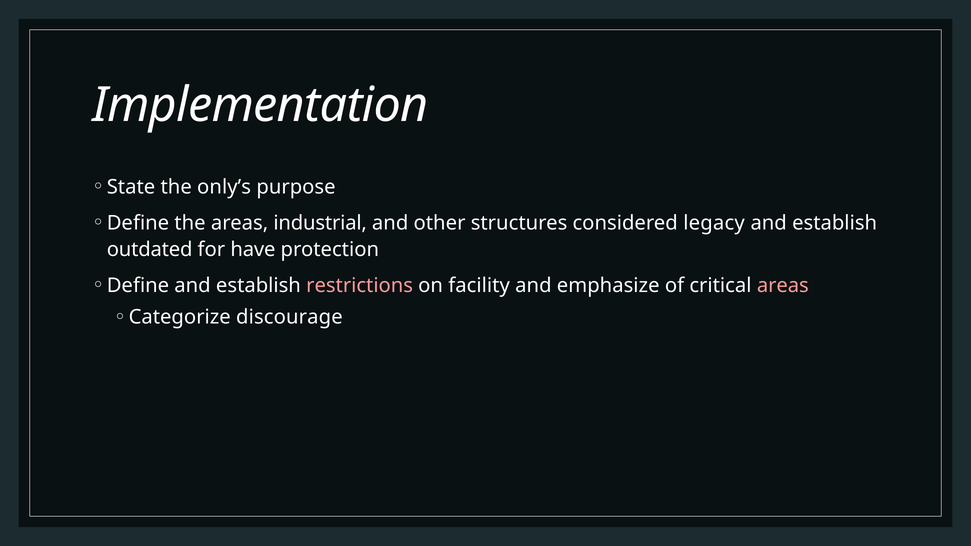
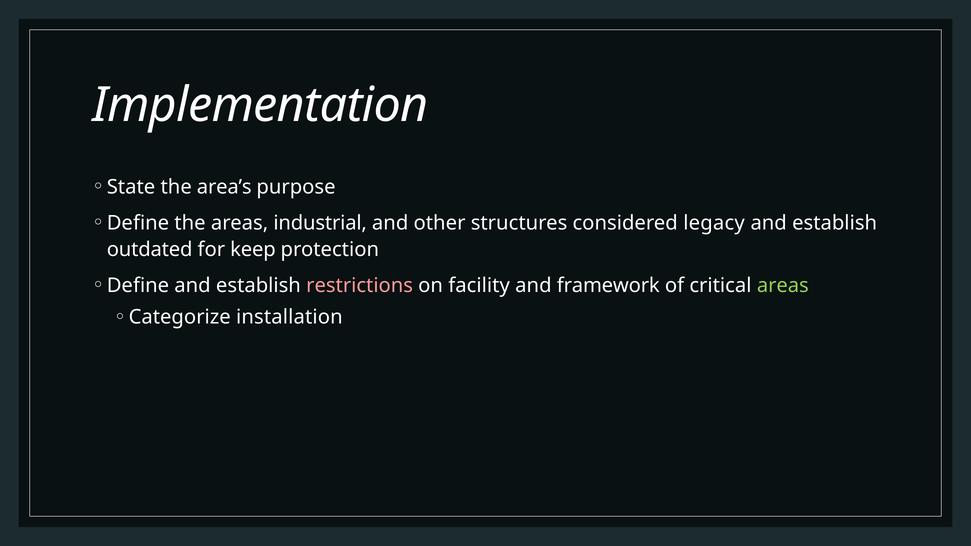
only’s: only’s -> area’s (224, 187)
have: have -> keep (253, 250)
emphasize: emphasize -> framework (608, 285)
areas colour: pink -> light green (783, 285)
discourage: discourage -> installation (289, 317)
